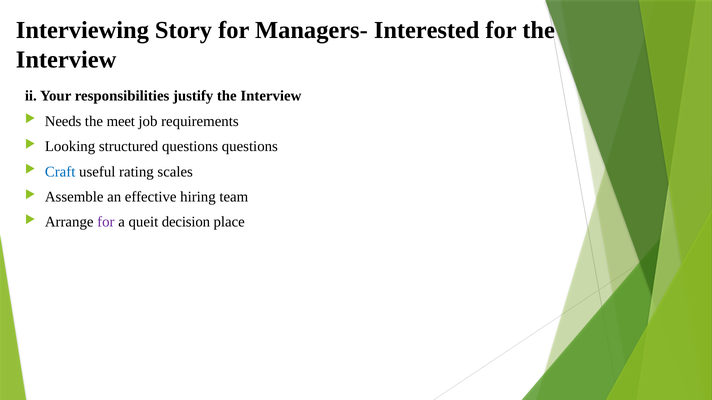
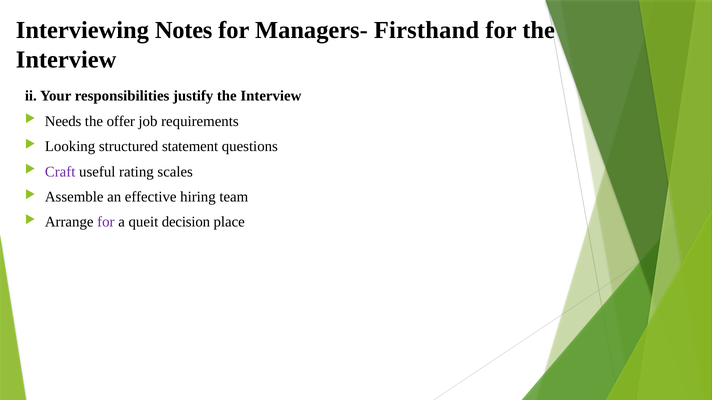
Story: Story -> Notes (184, 30)
Interested: Interested -> Firsthand (427, 30)
meet: meet -> offer (121, 121)
structured questions: questions -> statement (190, 147)
Craft colour: blue -> purple (60, 172)
